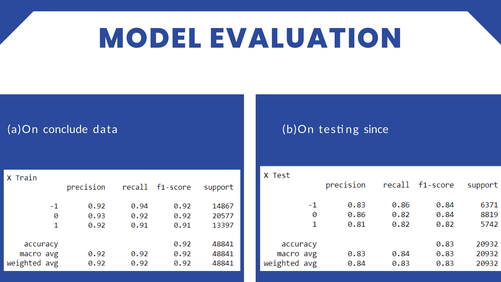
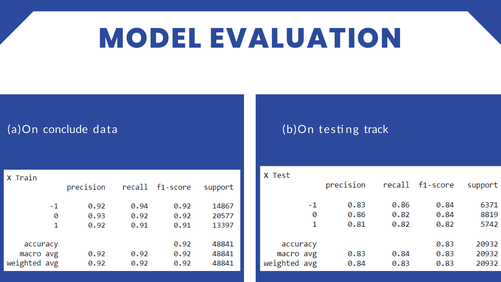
since: since -> track (376, 129)
